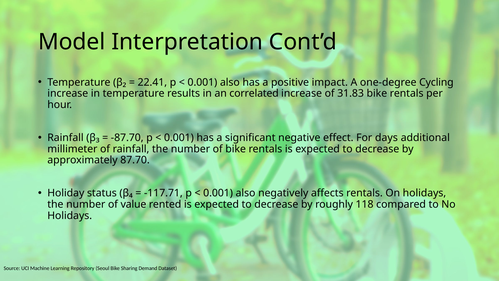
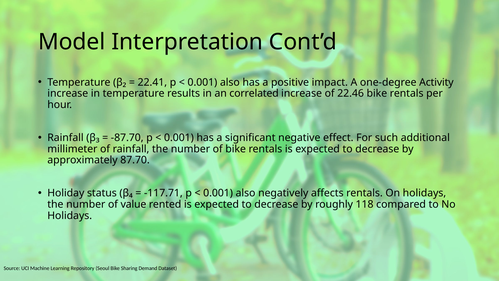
Cycling: Cycling -> Activity (436, 82)
31.83: 31.83 -> 22.46 (351, 93)
days: days -> such (386, 138)
